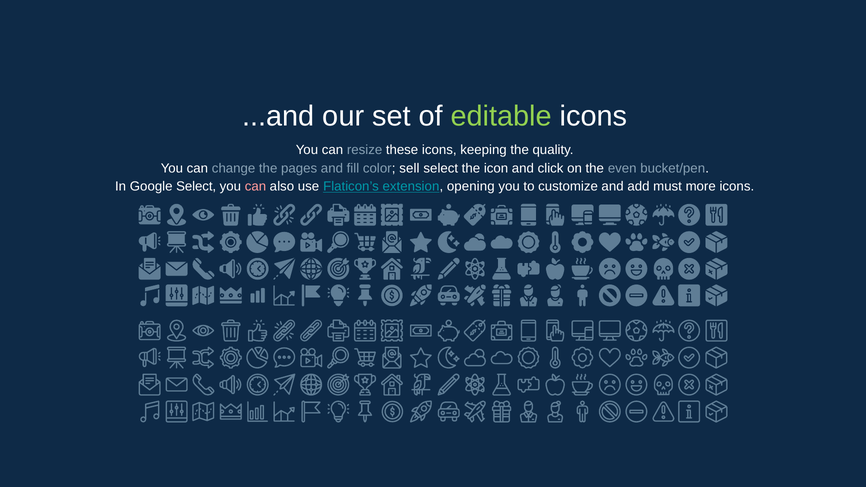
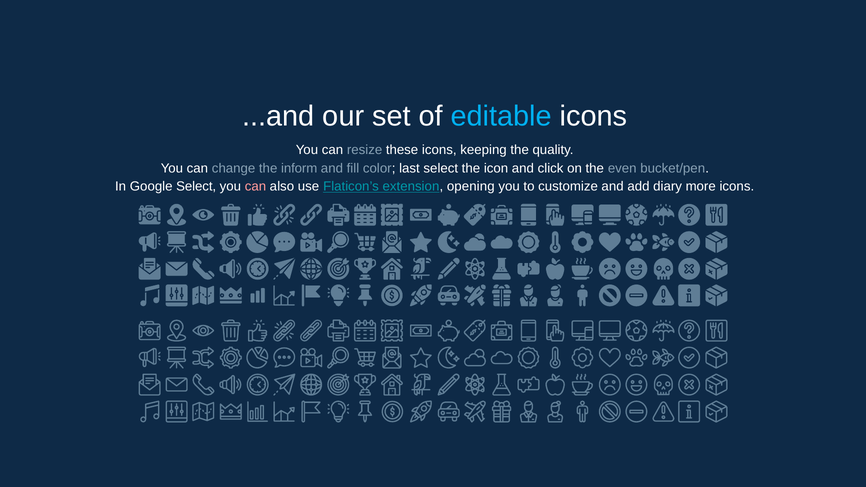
editable colour: light green -> light blue (501, 116)
pages: pages -> inform (299, 168)
sell: sell -> last (409, 168)
must: must -> diary (668, 187)
